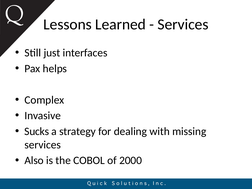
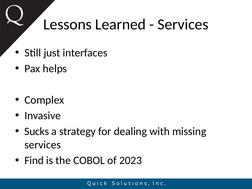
Also: Also -> Find (34, 161)
2000: 2000 -> 2023 (131, 161)
